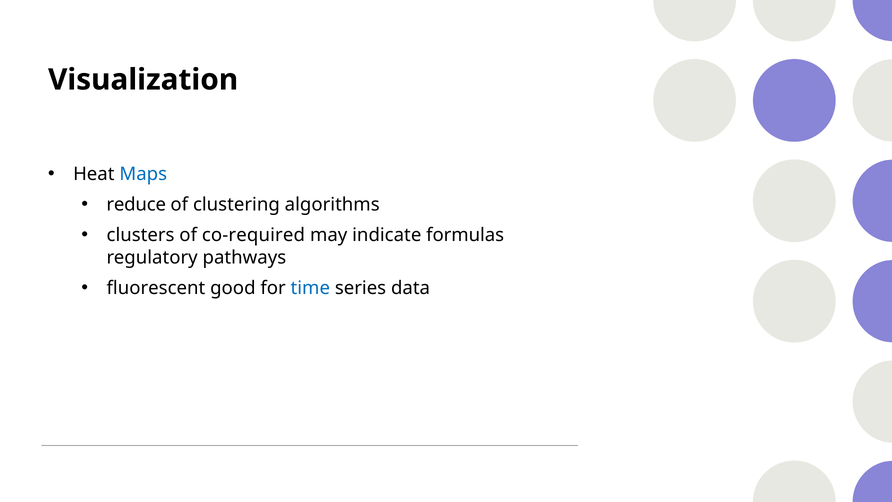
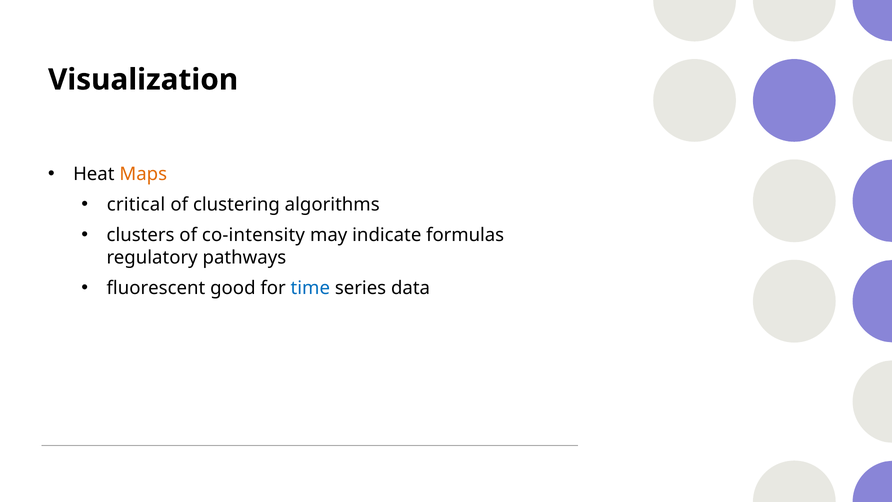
Maps colour: blue -> orange (143, 174)
reduce: reduce -> critical (136, 205)
co-required: co-required -> co-intensity (253, 235)
